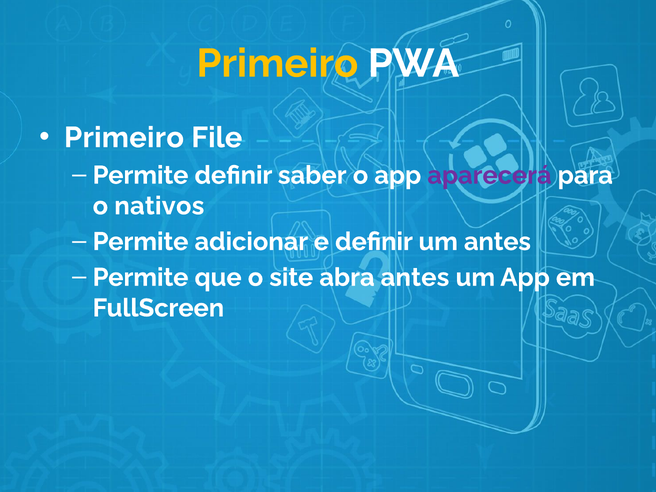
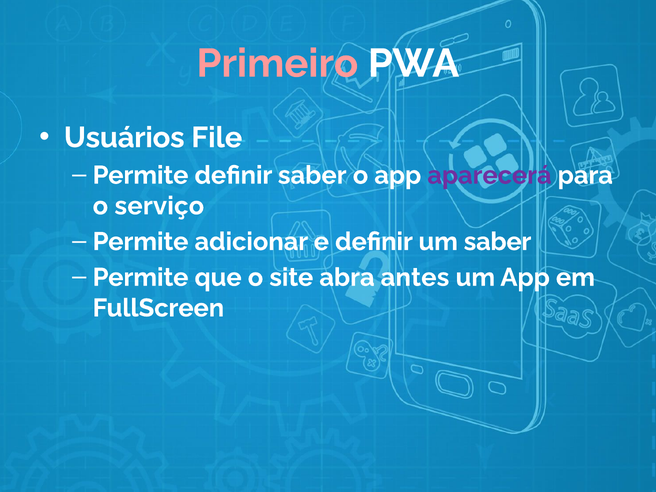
Primeiro colour: yellow -> pink (277, 64)
Primeiro: Primeiro -> Usuários (124, 138)
nativos: nativos -> serviço (159, 206)
um antes: antes -> saber (497, 242)
